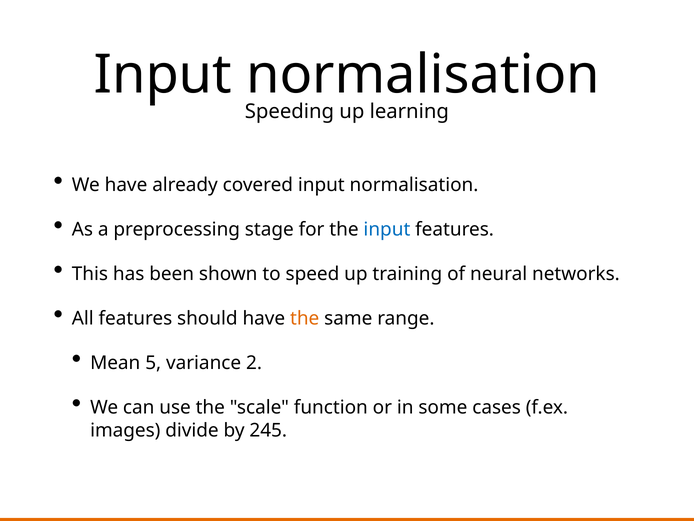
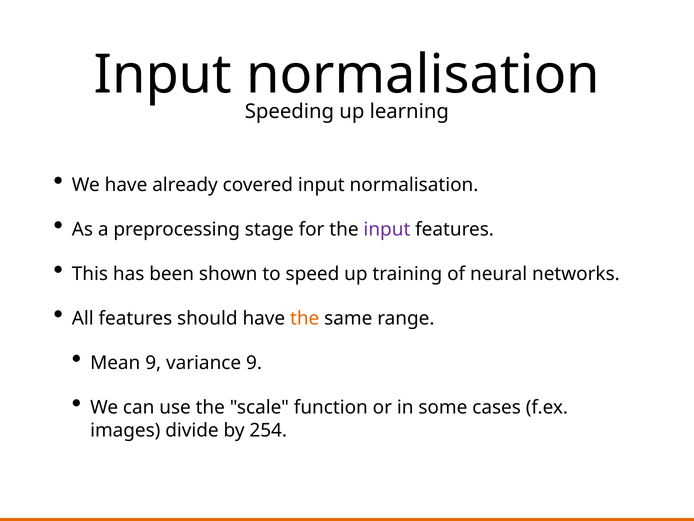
input colour: blue -> purple (387, 229)
Mean 5: 5 -> 9 (153, 363)
variance 2: 2 -> 9 (254, 363)
245: 245 -> 254 (268, 430)
